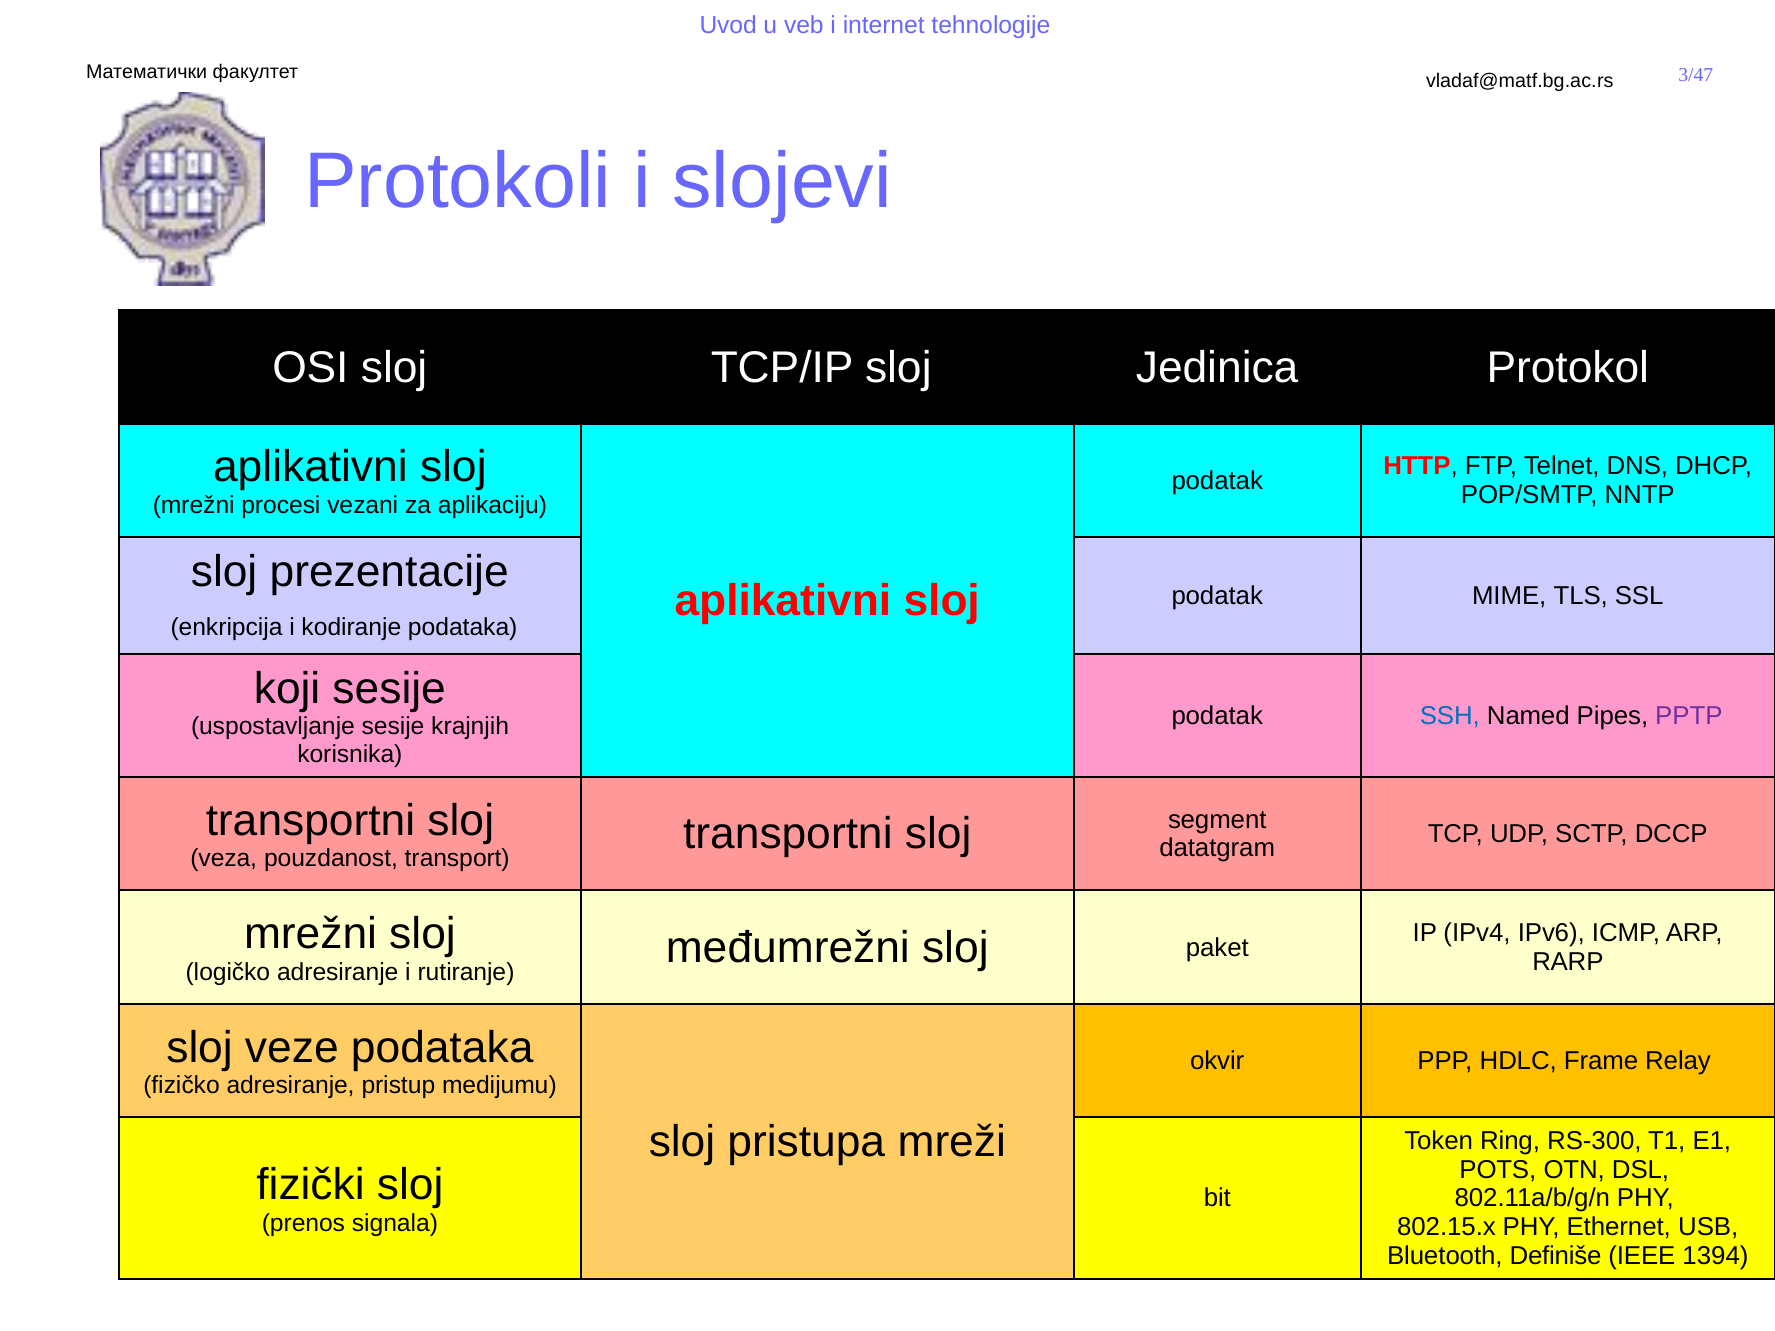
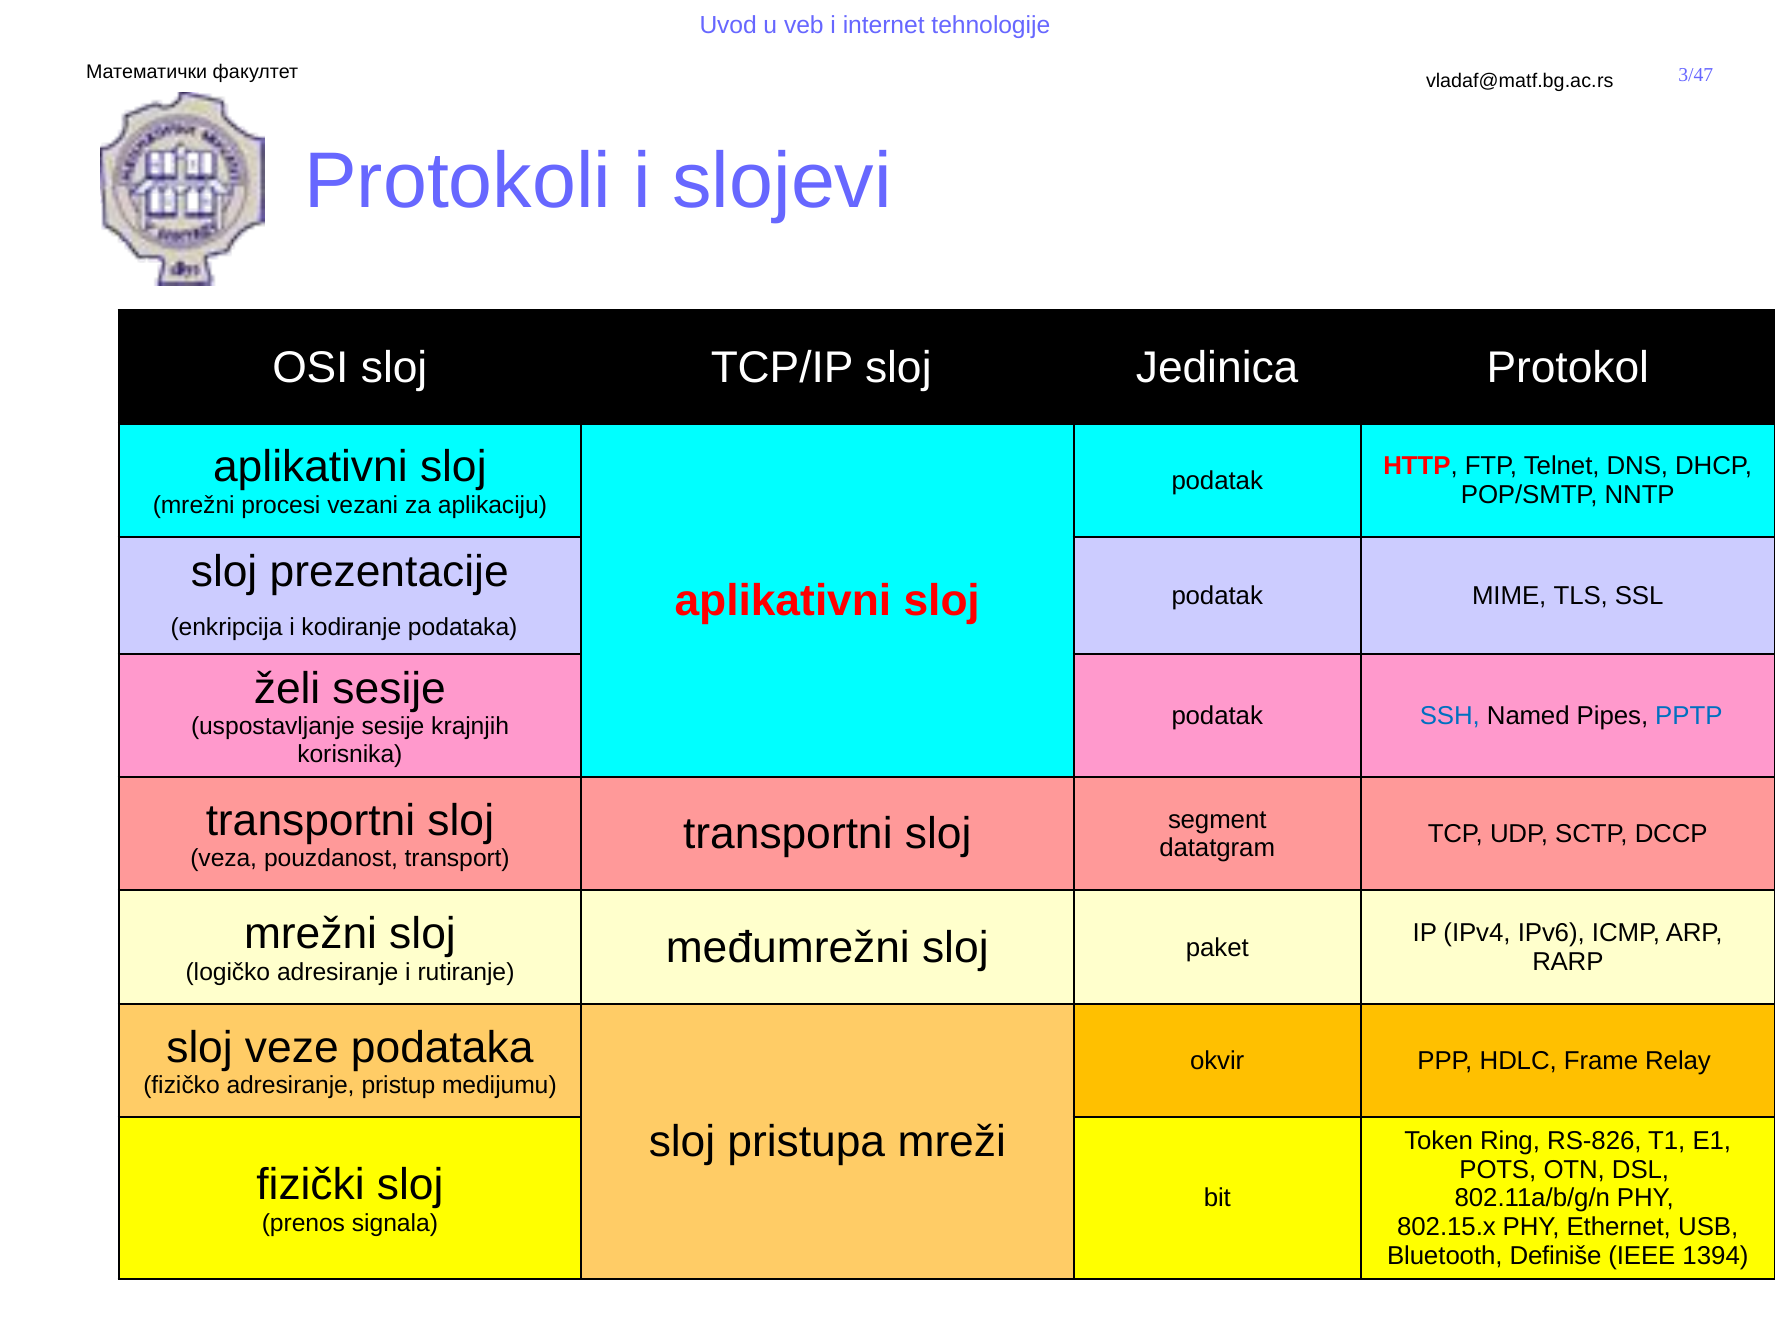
koji: koji -> želi (287, 689)
PPTP colour: purple -> blue (1689, 716)
RS-300: RS-300 -> RS-826 (1594, 1141)
